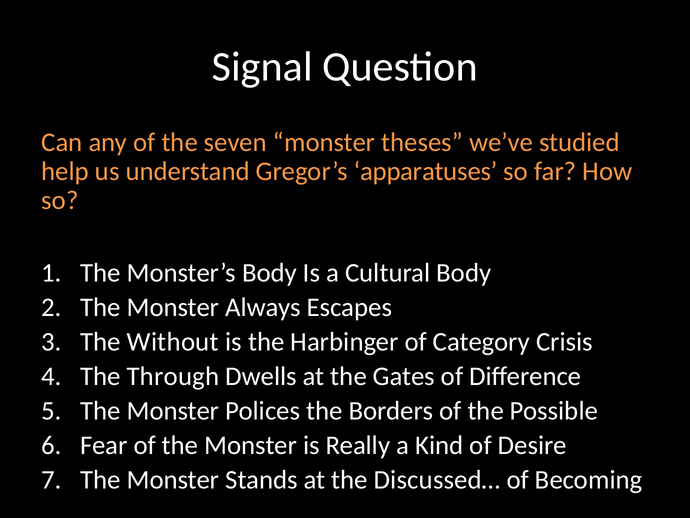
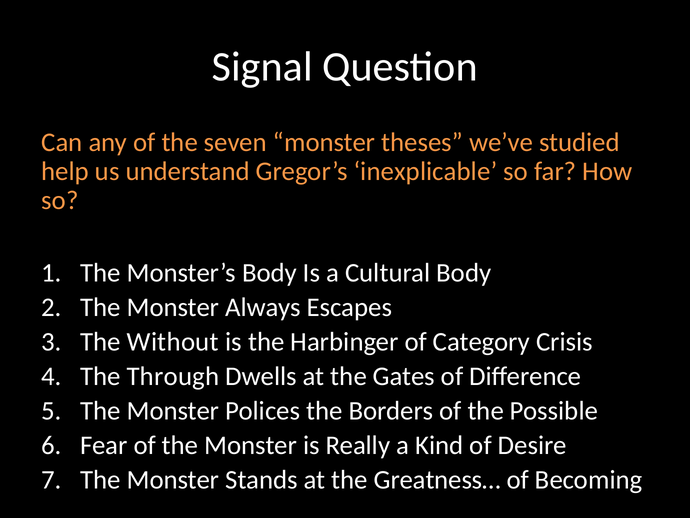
apparatuses: apparatuses -> inexplicable (425, 171)
Discussed…: Discussed… -> Greatness… (437, 479)
